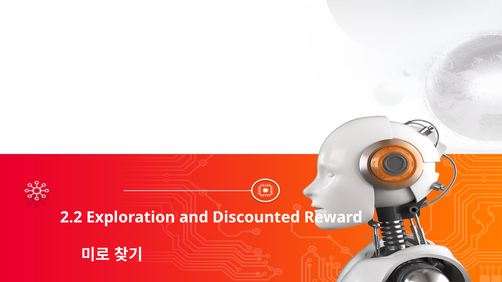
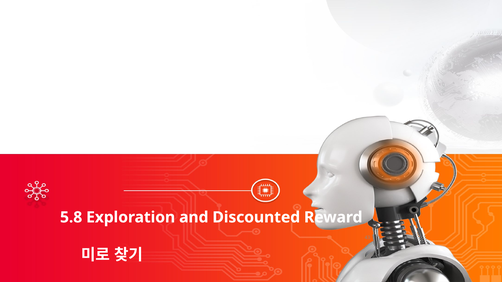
2.2: 2.2 -> 5.8 (71, 218)
